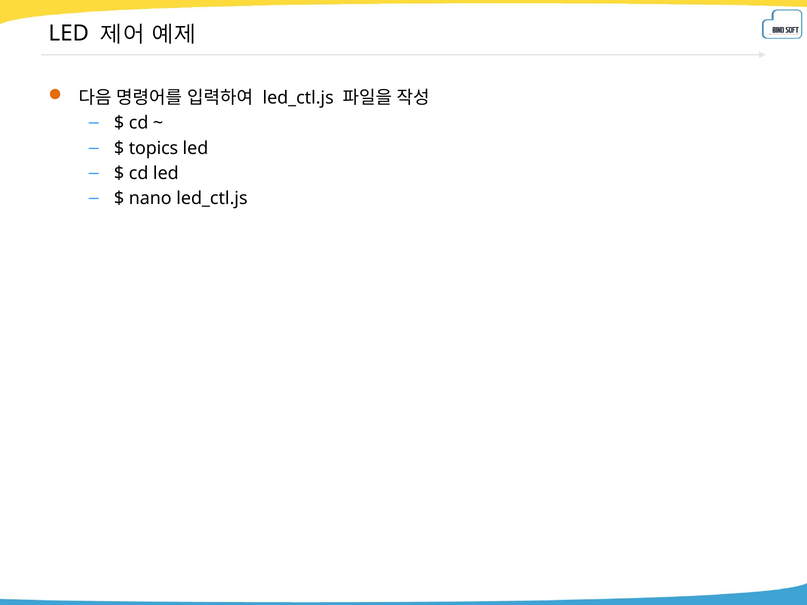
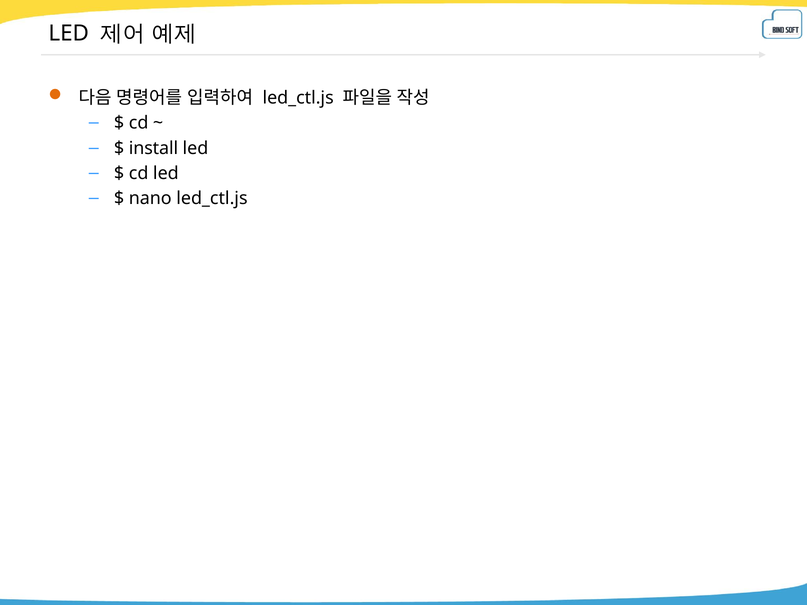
topics: topics -> install (153, 148)
